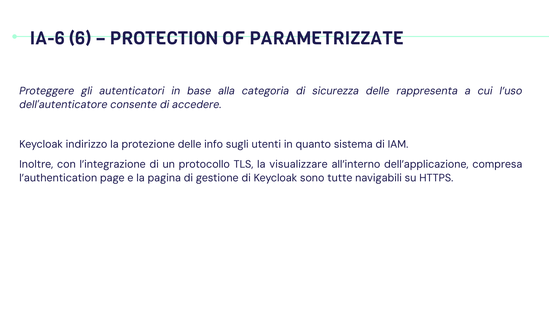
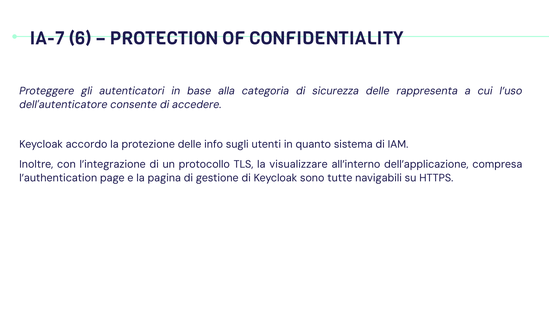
IA-6: IA-6 -> IA-7 (47, 38)
PARAMETRIZZATE: PARAMETRIZZATE -> CONFIDENTIALITY (327, 38)
indirizzo: indirizzo -> accordo (87, 144)
